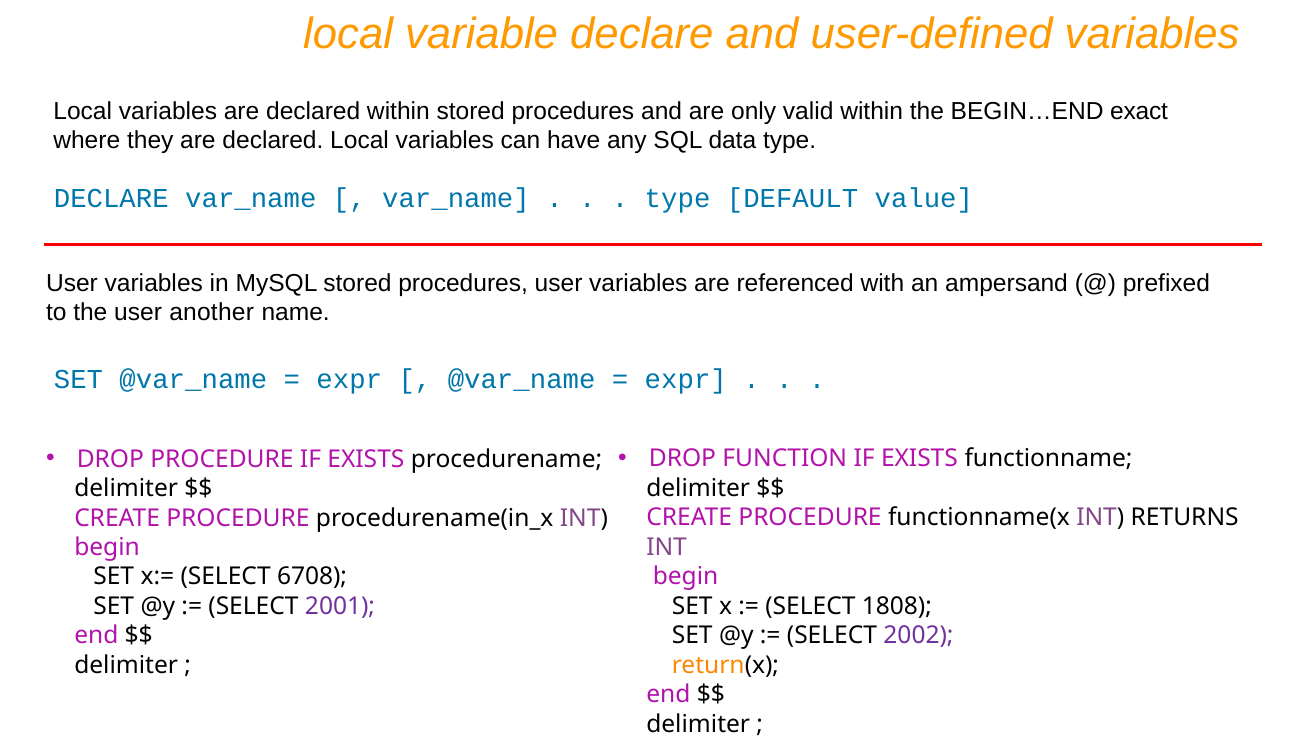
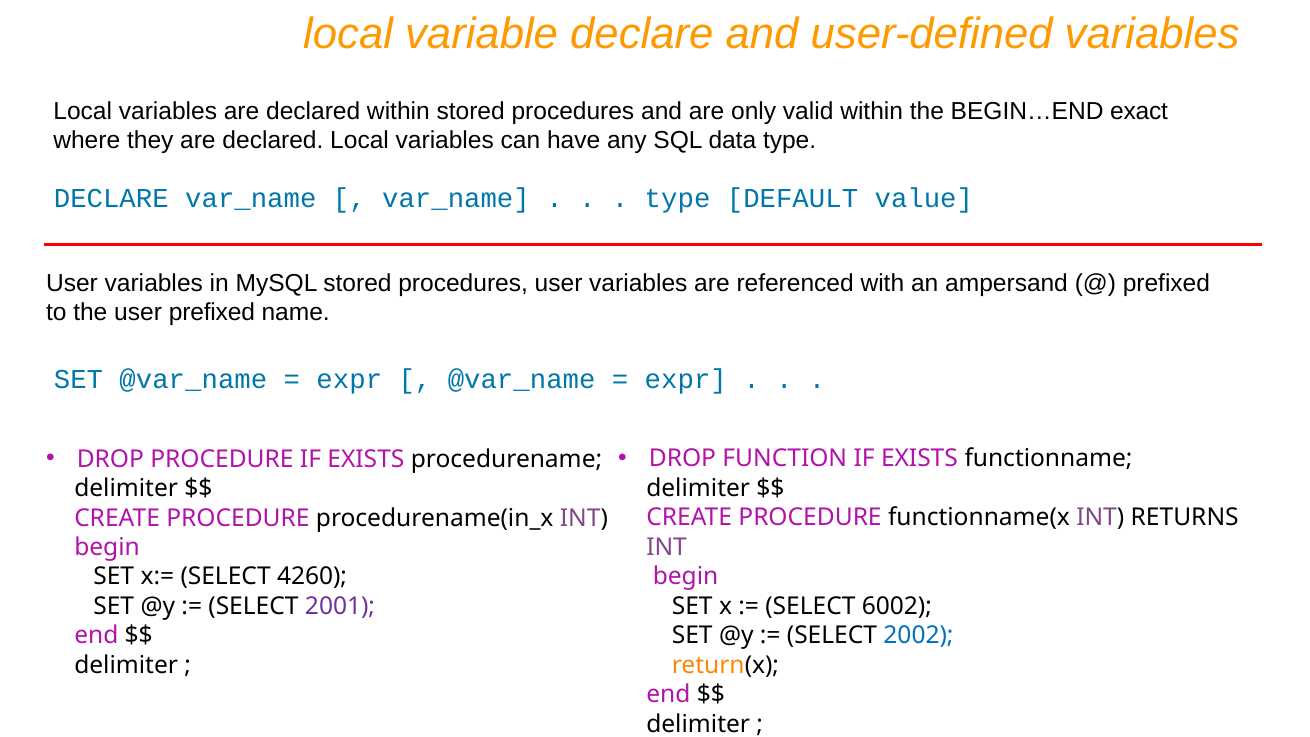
user another: another -> prefixed (212, 313)
6708: 6708 -> 4260 (312, 577)
1808: 1808 -> 6002 (897, 606)
2002 colour: purple -> blue (918, 635)
